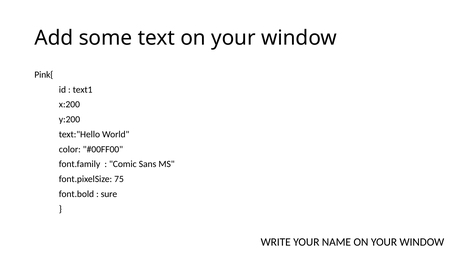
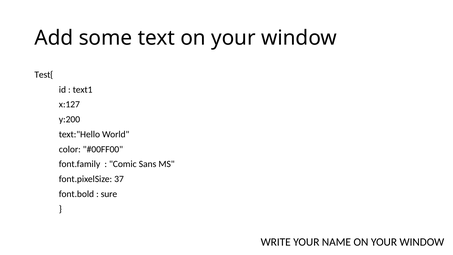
Pink{: Pink{ -> Test{ (44, 75)
x:200: x:200 -> x:127 (69, 104)
75: 75 -> 37 (119, 179)
